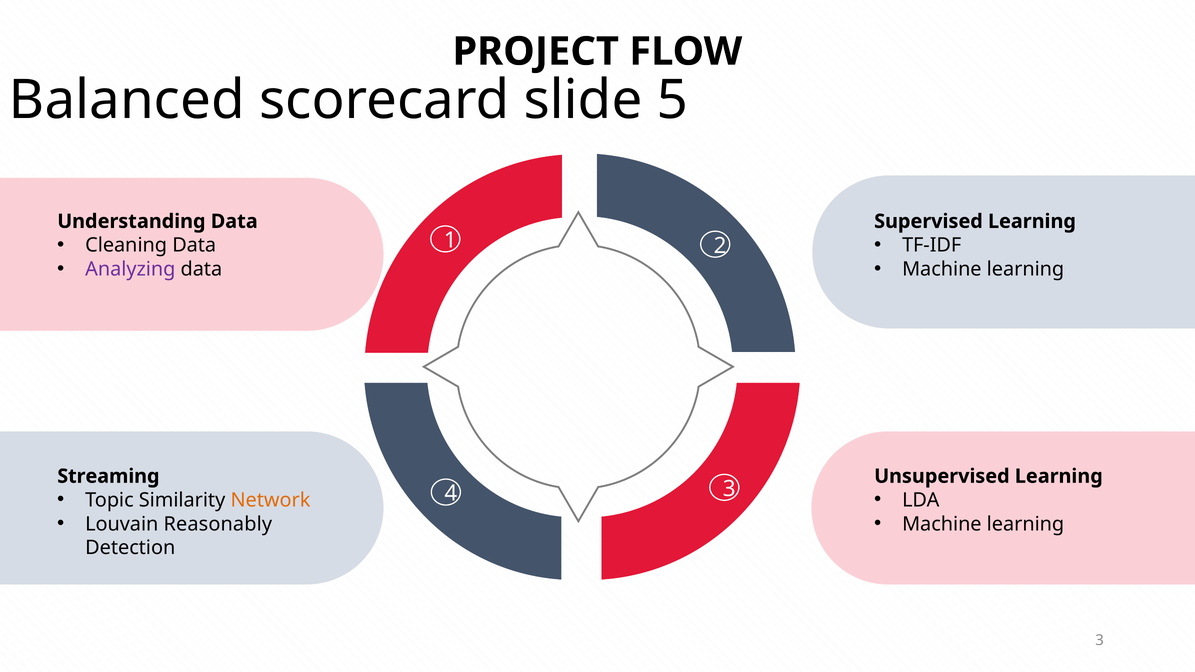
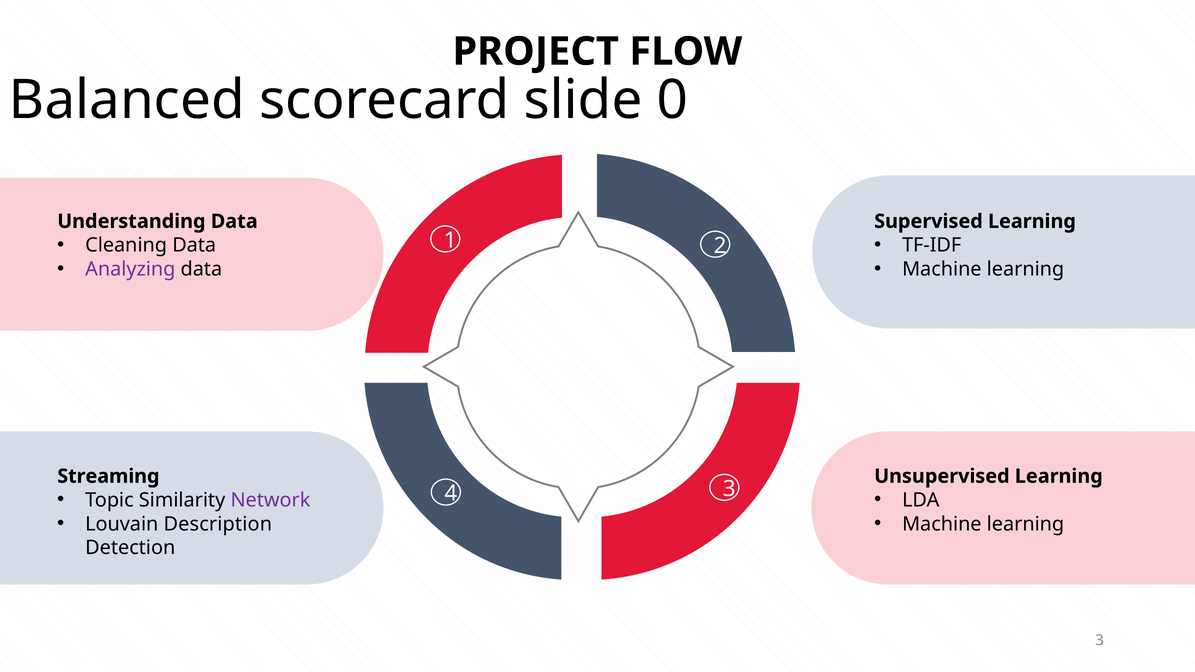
5: 5 -> 0 (672, 100)
Network colour: orange -> purple (270, 500)
Reasonably: Reasonably -> Description (218, 524)
